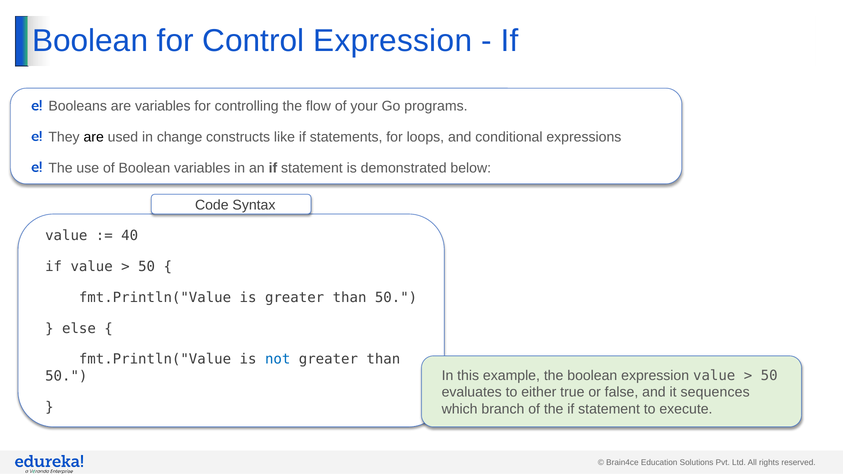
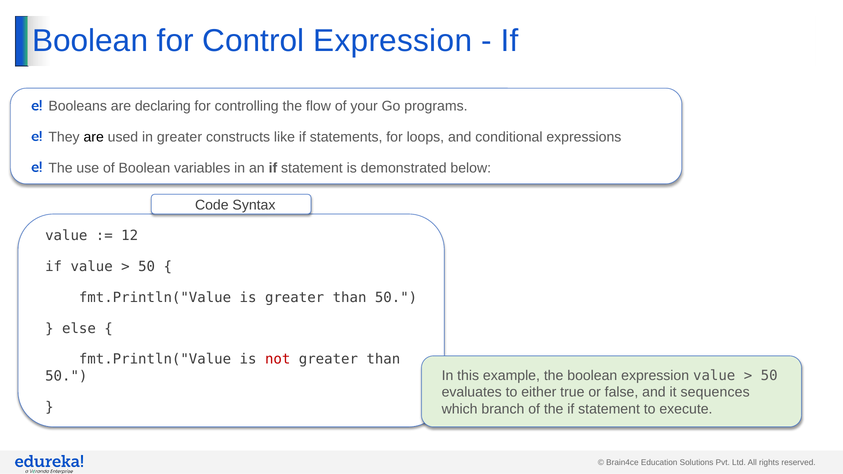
are variables: variables -> declaring (163, 106)
in change: change -> greater (179, 137)
40: 40 -> 12 (130, 236)
not colour: blue -> red (278, 359)
